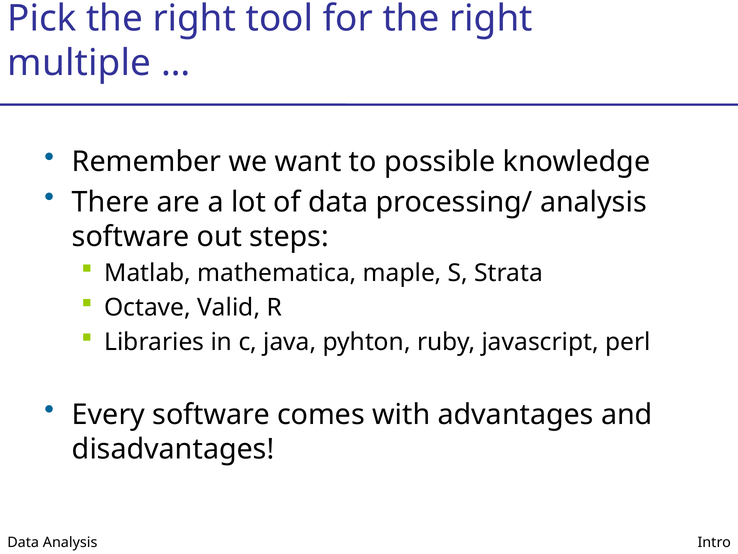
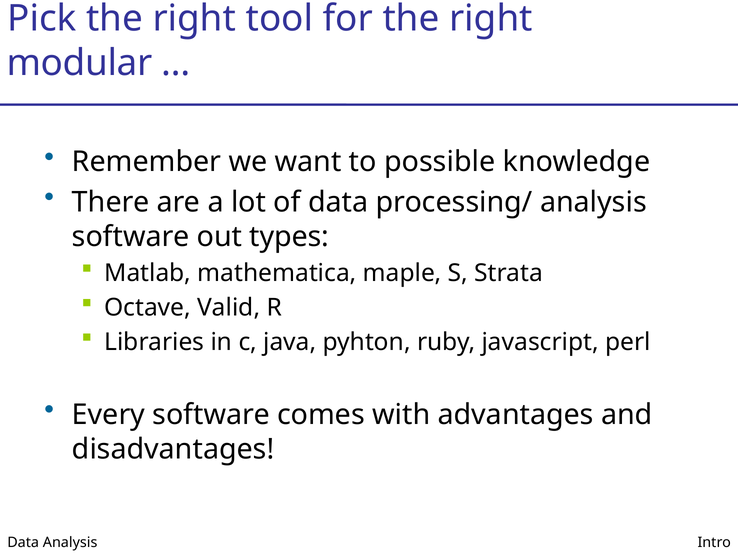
multiple: multiple -> modular (80, 63)
steps: steps -> types (289, 236)
